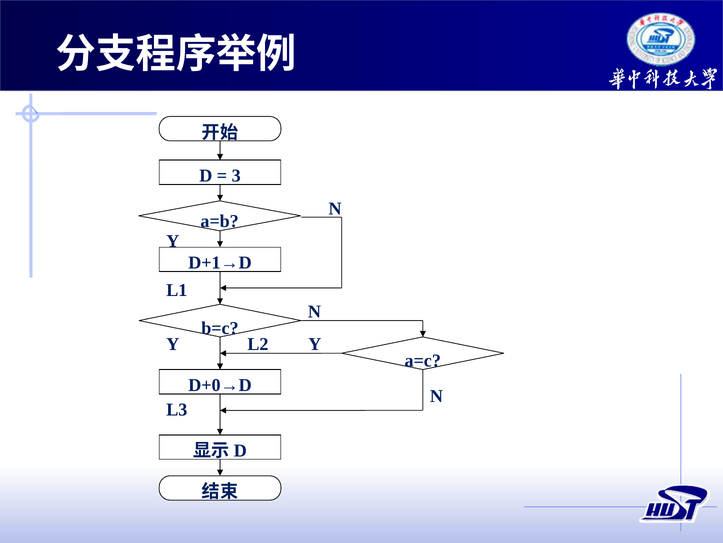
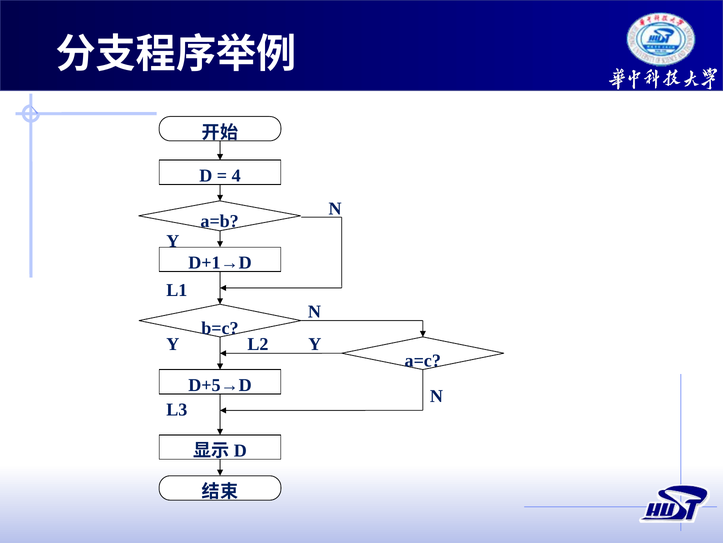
3: 3 -> 4 (236, 175)
D+0→D: D+0→D -> D+5→D (220, 385)
